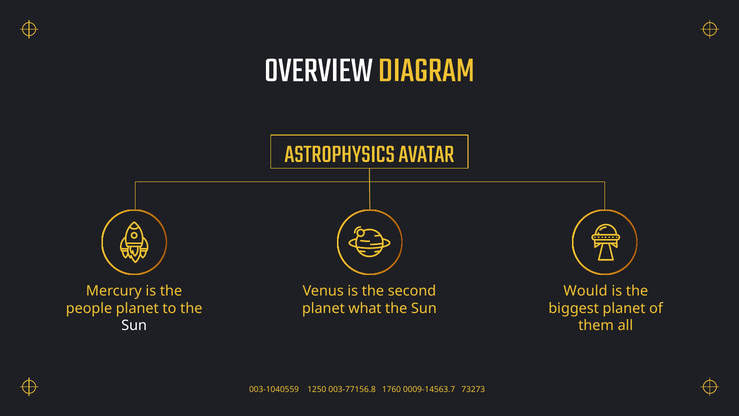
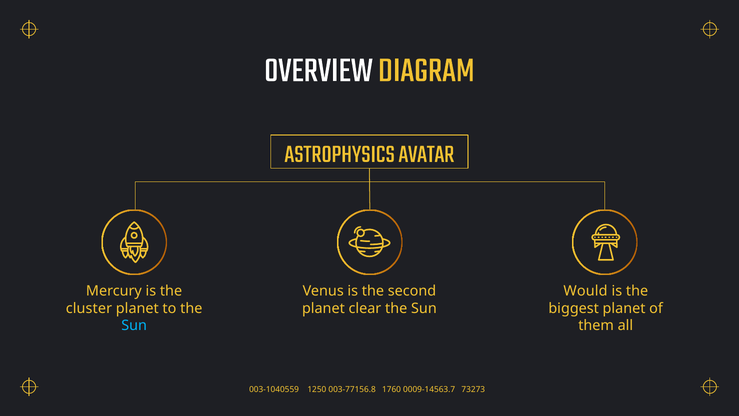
people: people -> cluster (89, 308)
what: what -> clear (365, 308)
Sun colour: white -> light blue (134, 325)
